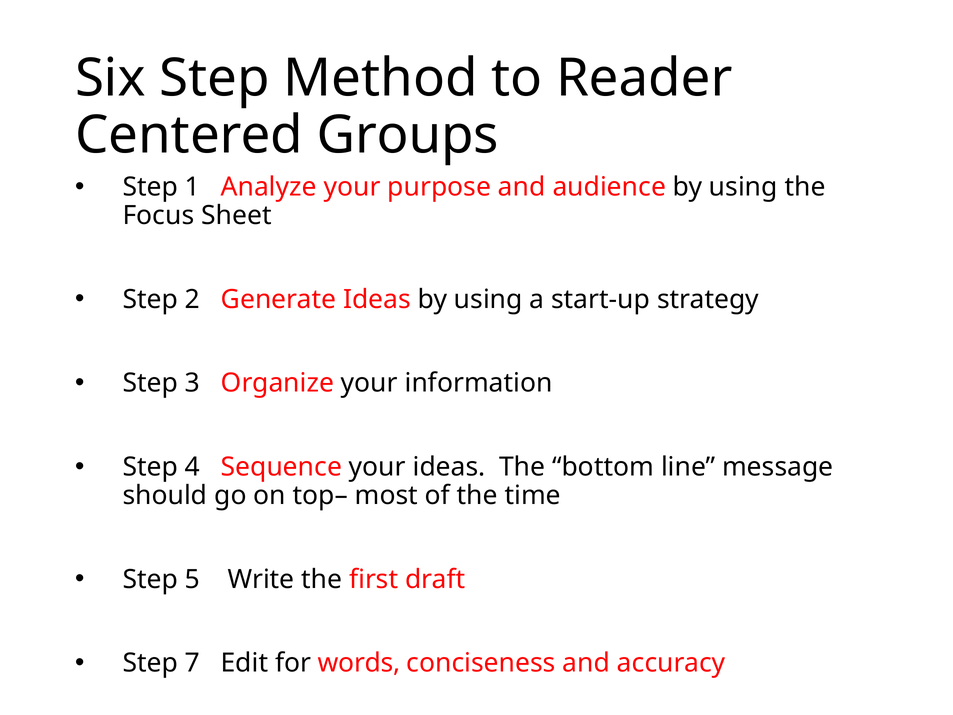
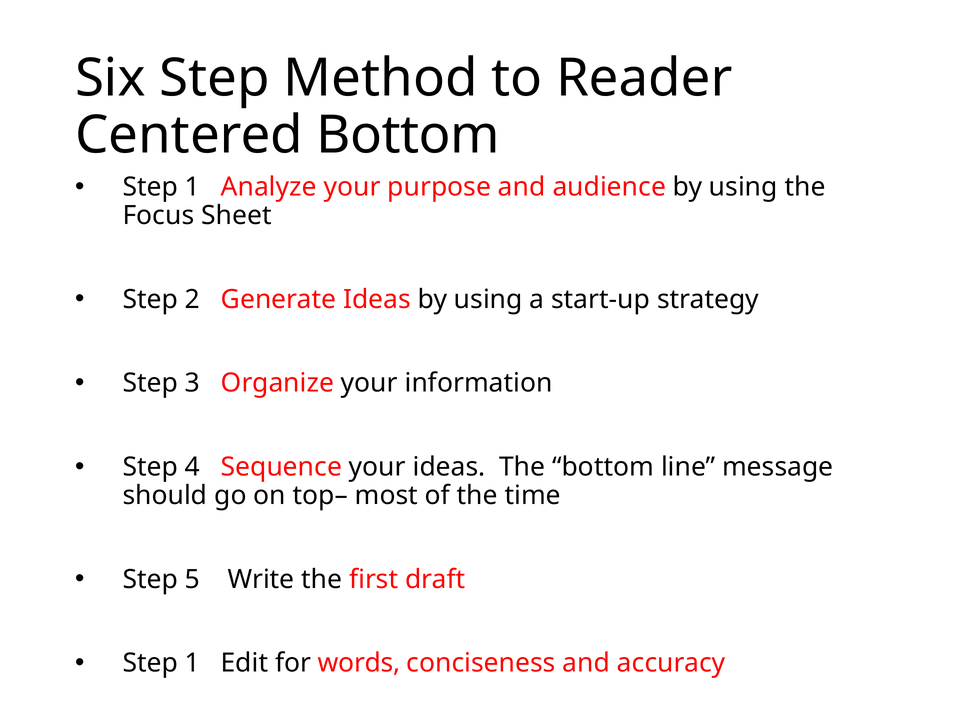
Centered Groups: Groups -> Bottom (408, 135)
7: 7 -> 1 (193, 663)
